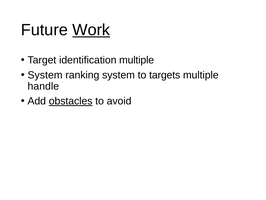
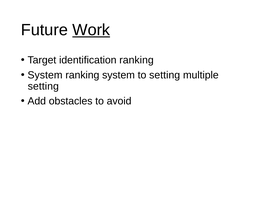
identification multiple: multiple -> ranking (137, 60)
to targets: targets -> setting (165, 75)
handle: handle -> setting (43, 86)
obstacles underline: present -> none (71, 101)
